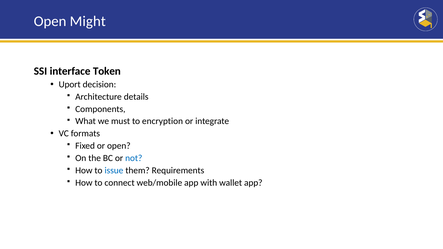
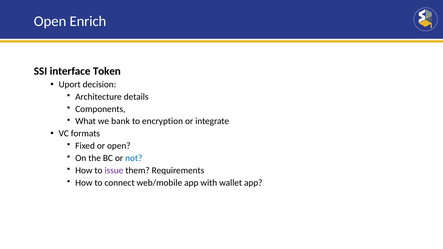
Might: Might -> Enrich (88, 21)
must: must -> bank (121, 121)
issue colour: blue -> purple (114, 170)
